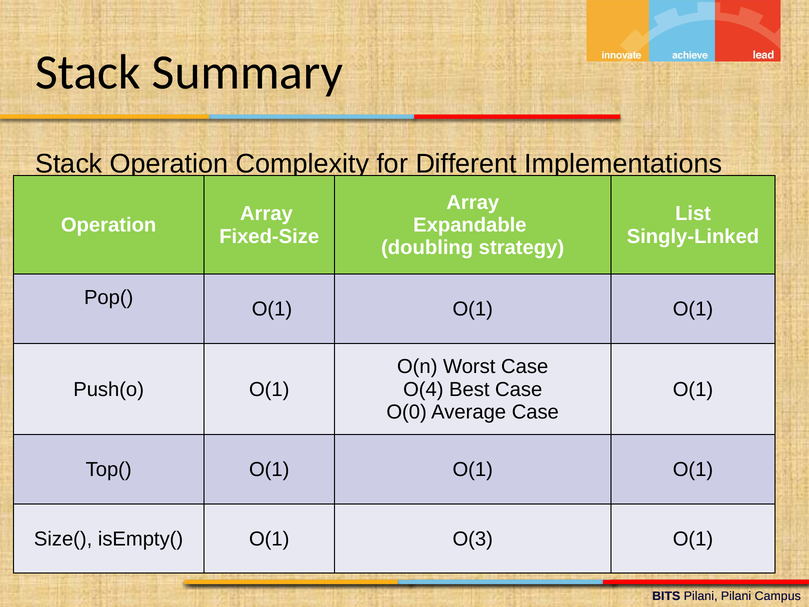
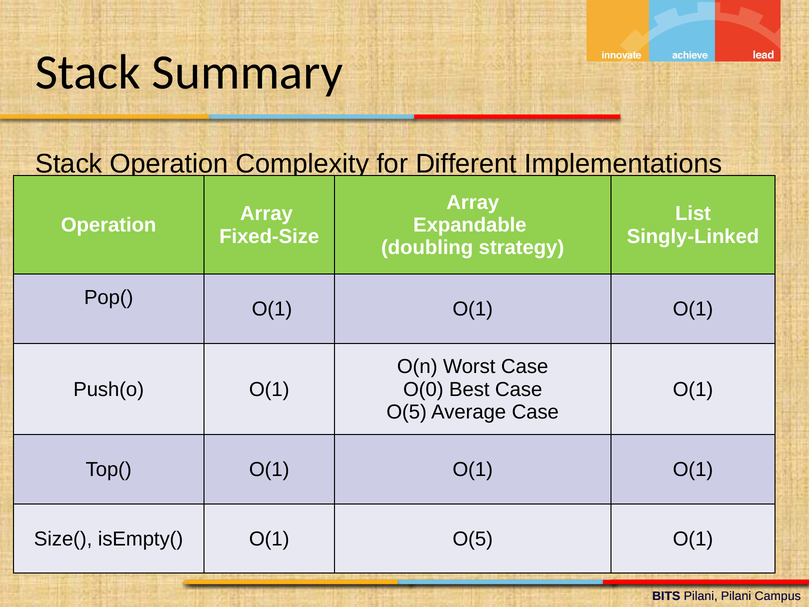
O(4: O(4 -> O(0 (423, 389)
O(0: O(0 -> O(5 (407, 412)
O(1 O(3: O(3 -> O(5 (473, 539)
